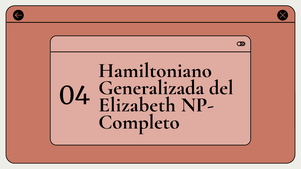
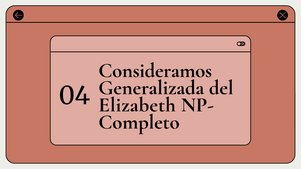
Hamiltoniano: Hamiltoniano -> Consideramos (155, 70)
